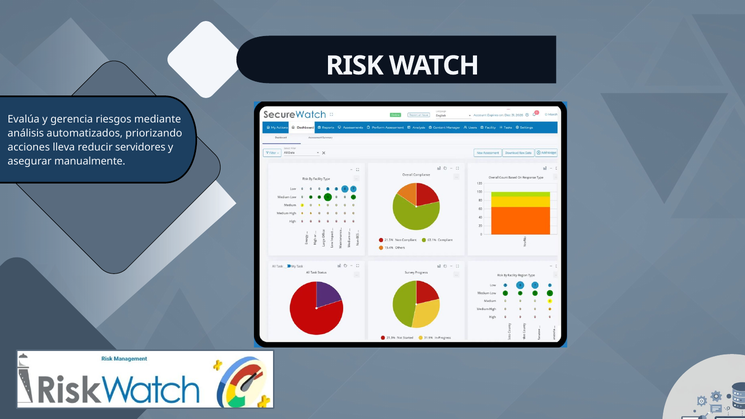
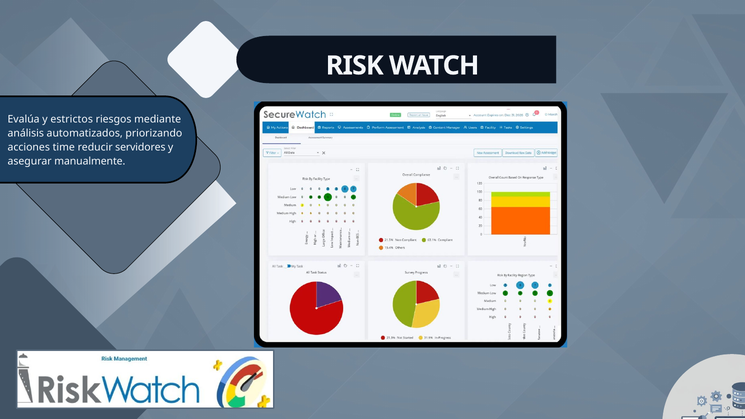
gerencia: gerencia -> estrictos (72, 119)
lleva: lleva -> time (64, 147)
